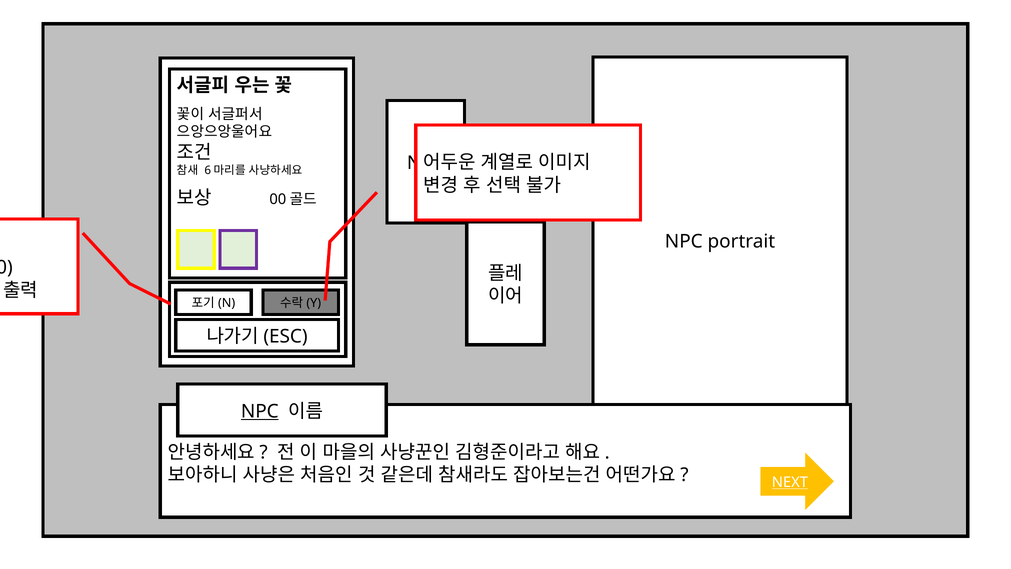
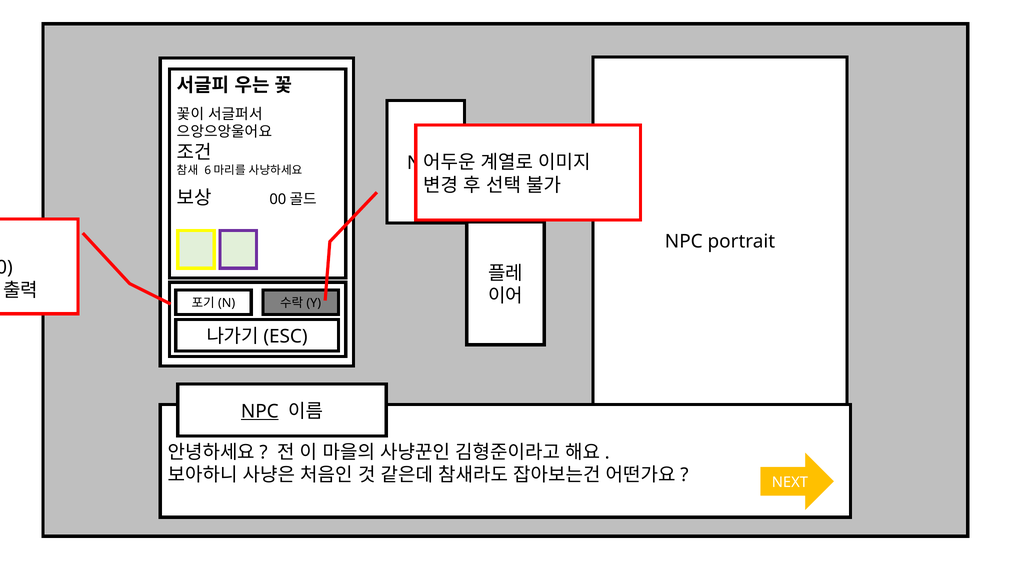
NEXT underline: present -> none (790, 482)
